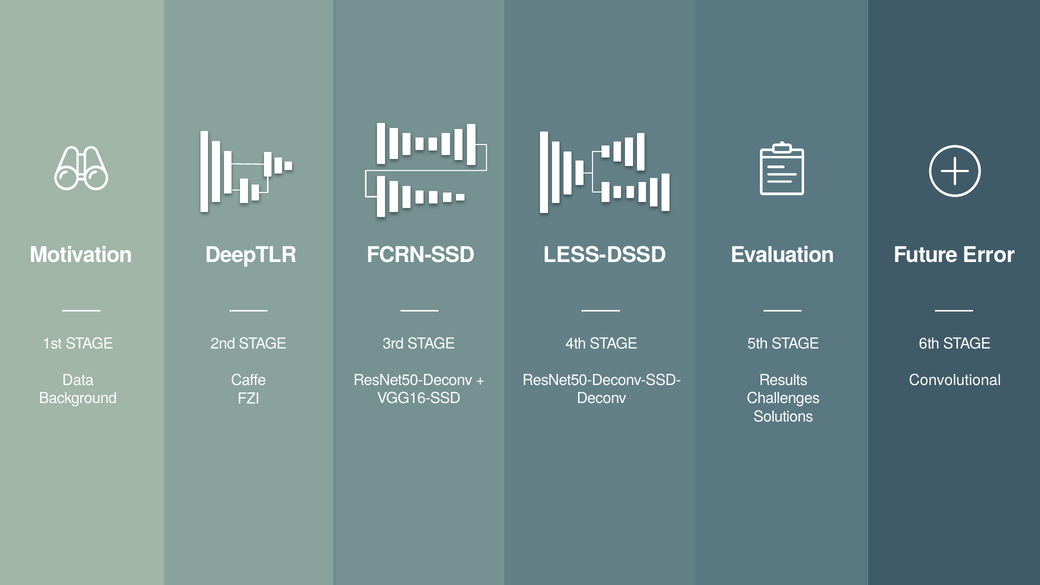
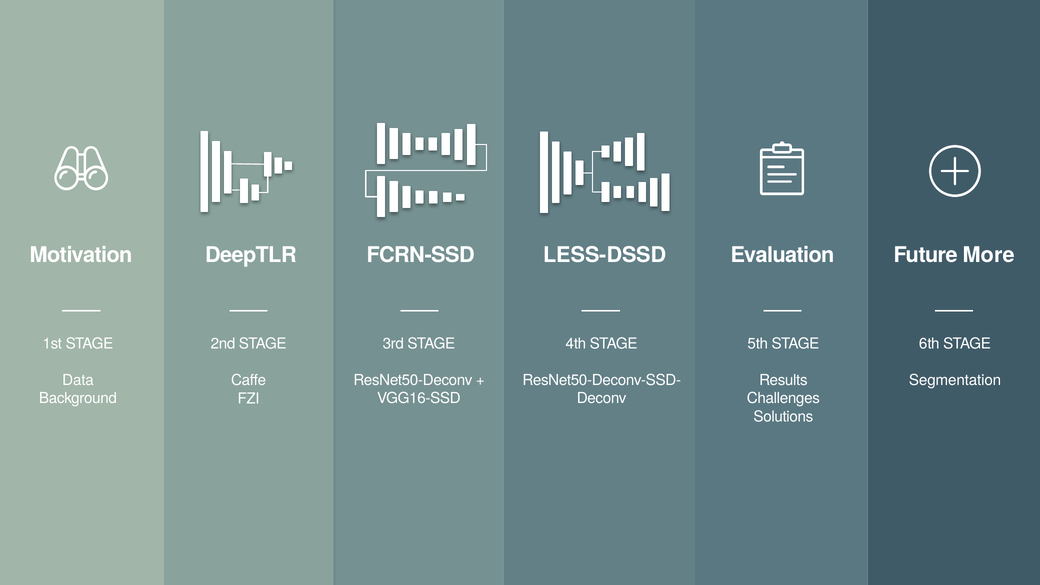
Error: Error -> More (989, 255)
Convolutional: Convolutional -> Segmentation (955, 380)
